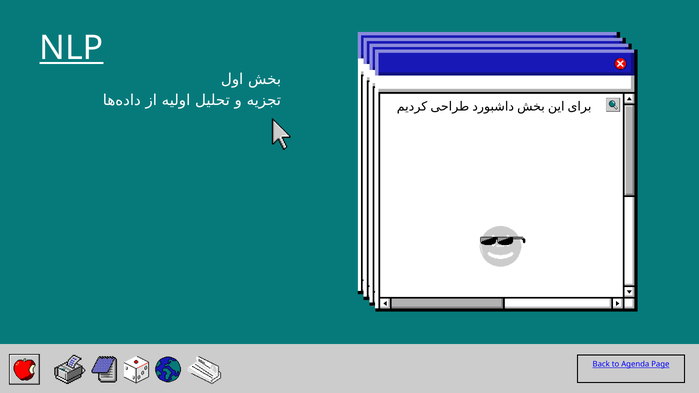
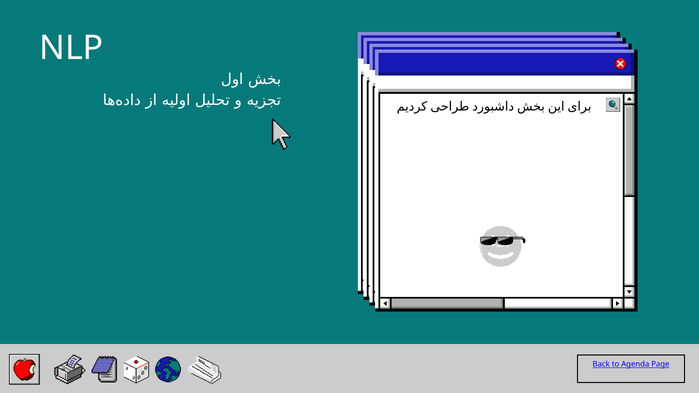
NLP underline: present -> none (71, 48)
